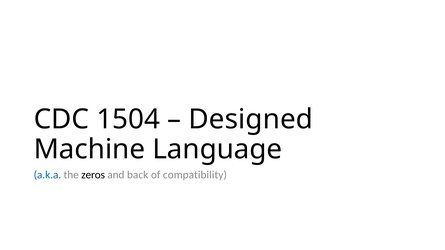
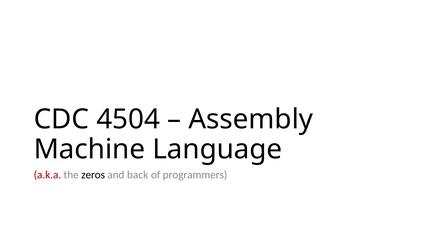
1504: 1504 -> 4504 (128, 120)
Designed: Designed -> Assembly (251, 120)
a.k.a colour: blue -> red (47, 175)
compatibility: compatibility -> programmers (195, 175)
